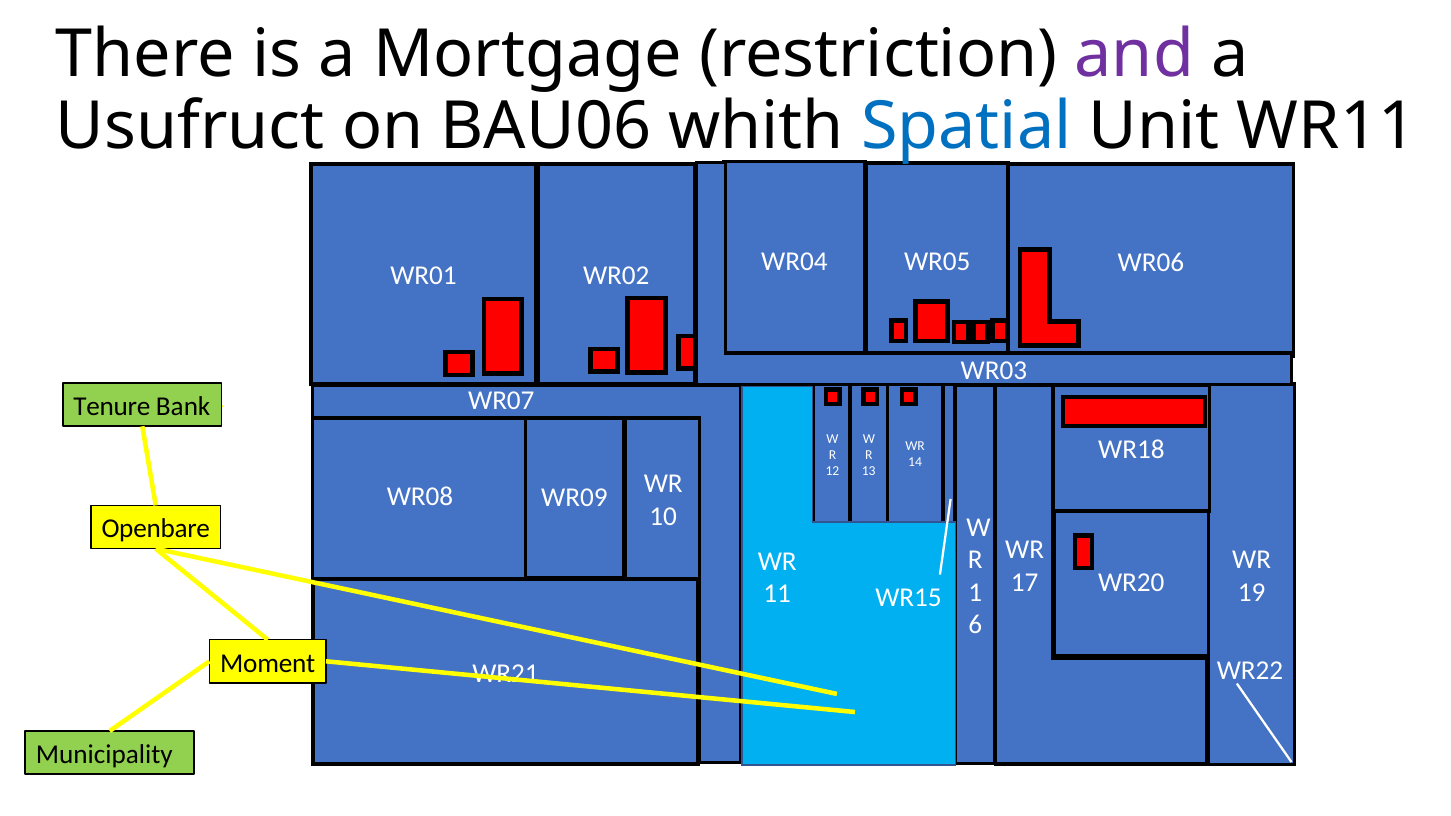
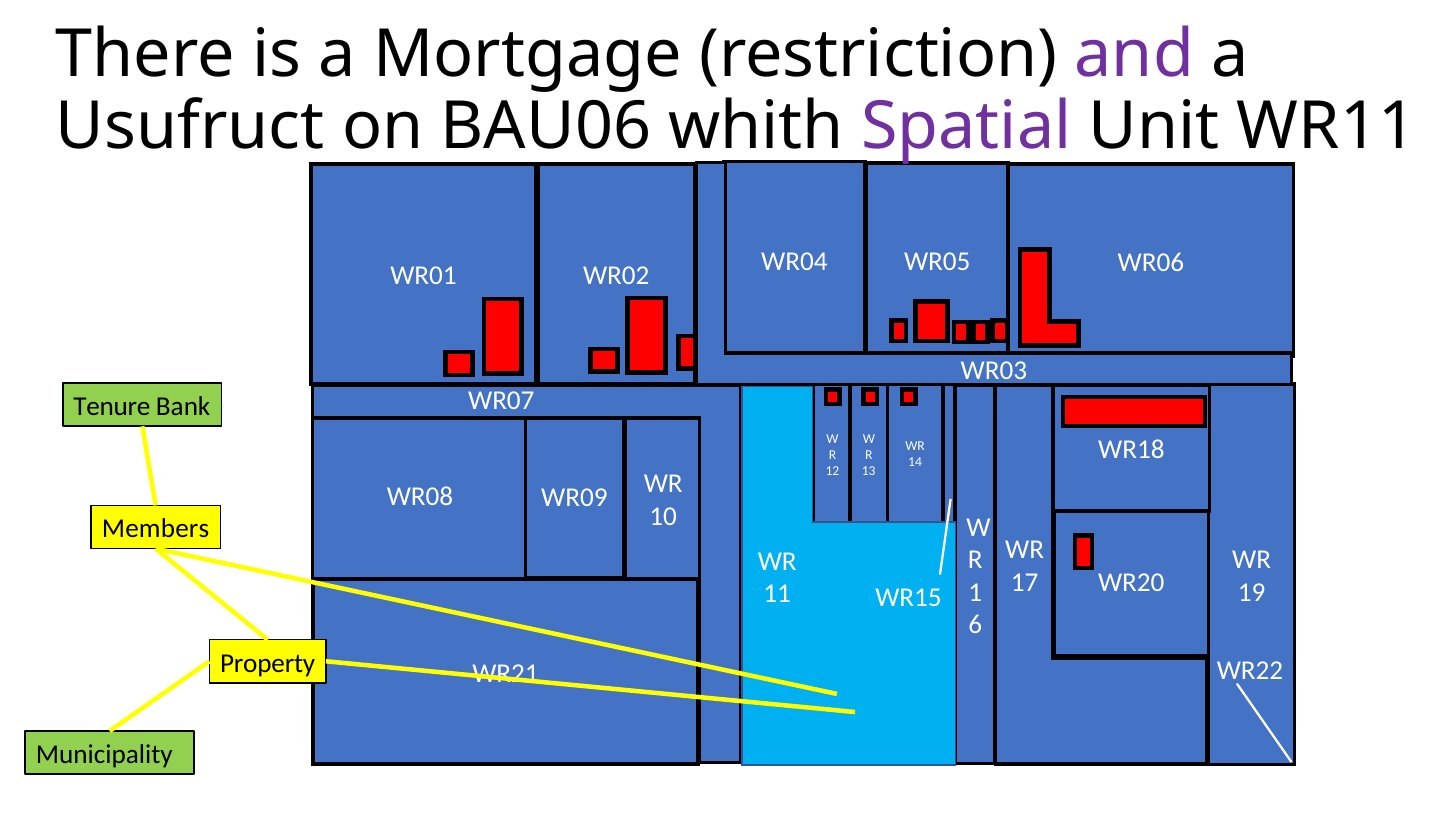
Spatial colour: blue -> purple (966, 127)
Openbare: Openbare -> Members (156, 529)
Moment: Moment -> Property (268, 663)
